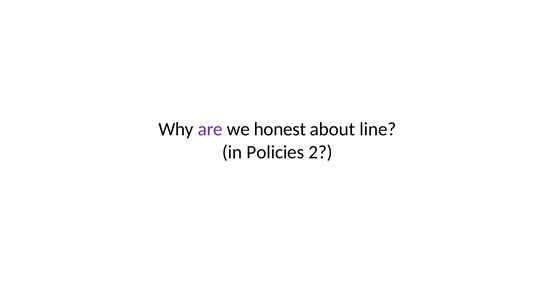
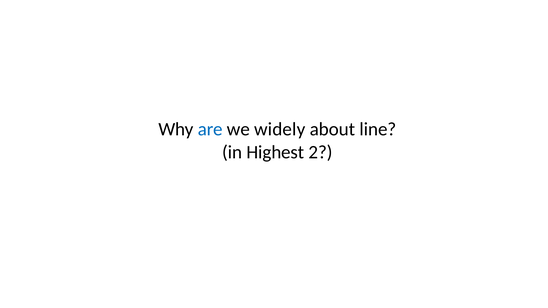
are colour: purple -> blue (210, 129)
honest: honest -> widely (280, 129)
Policies: Policies -> Highest (275, 152)
